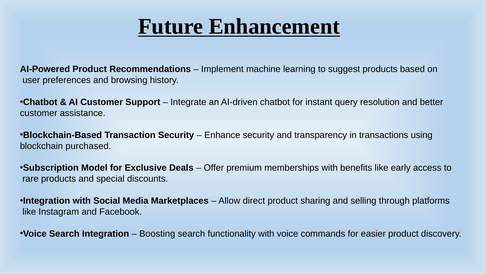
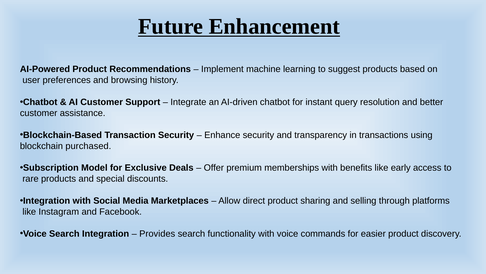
Boosting: Boosting -> Provides (157, 233)
